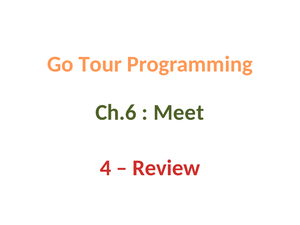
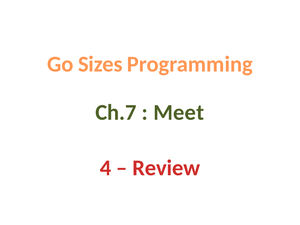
Tour: Tour -> Sizes (100, 64)
Ch.6: Ch.6 -> Ch.7 (116, 112)
